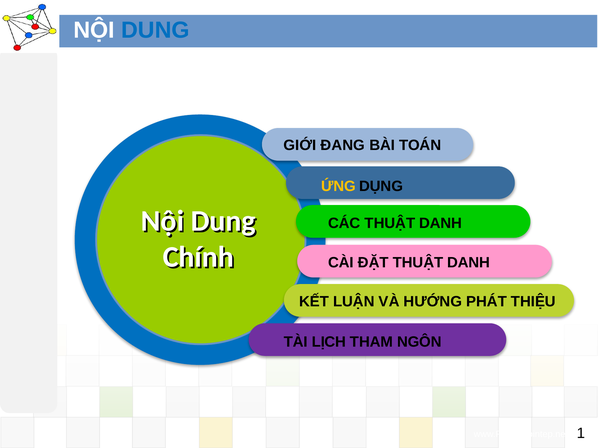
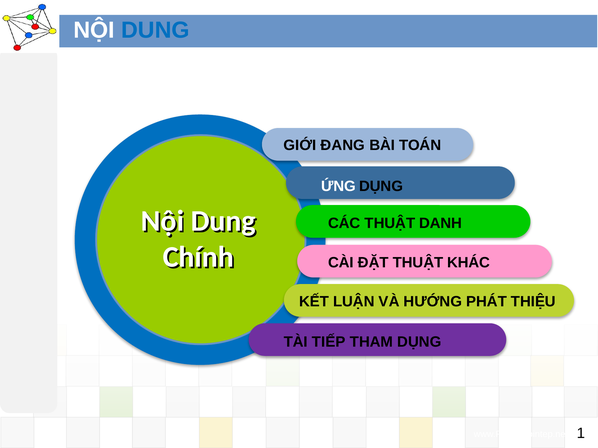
ỨNG colour: yellow -> white (338, 186)
ĐẶT THUẬT DANH: DANH -> KHÁC (469, 263)
LỊCH: LỊCH -> TIẾP (329, 342)
THAM NGÔN: NGÔN -> DỤNG (419, 342)
